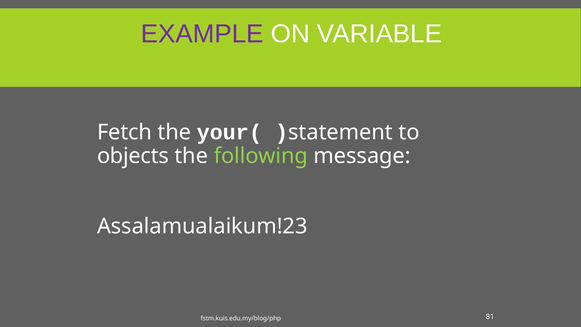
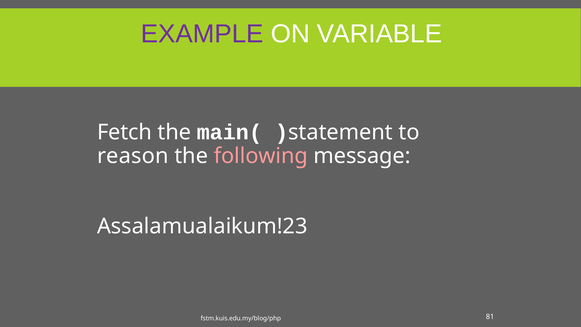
your(: your( -> main( (229, 132)
objects: objects -> reason (133, 156)
following colour: light green -> pink (261, 156)
